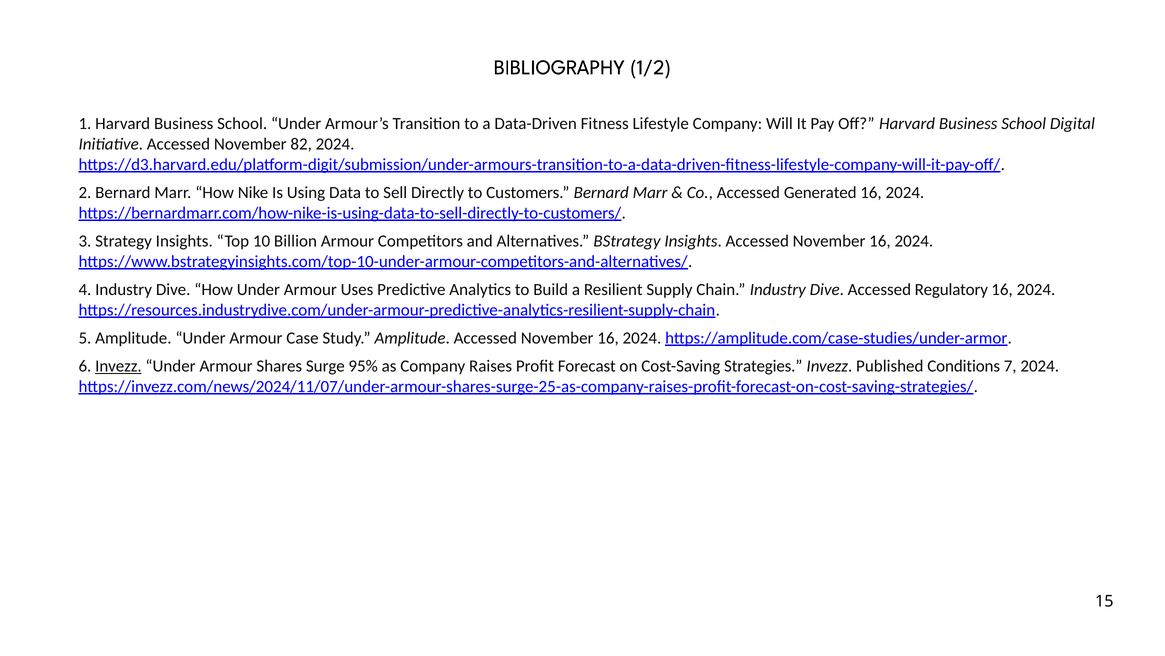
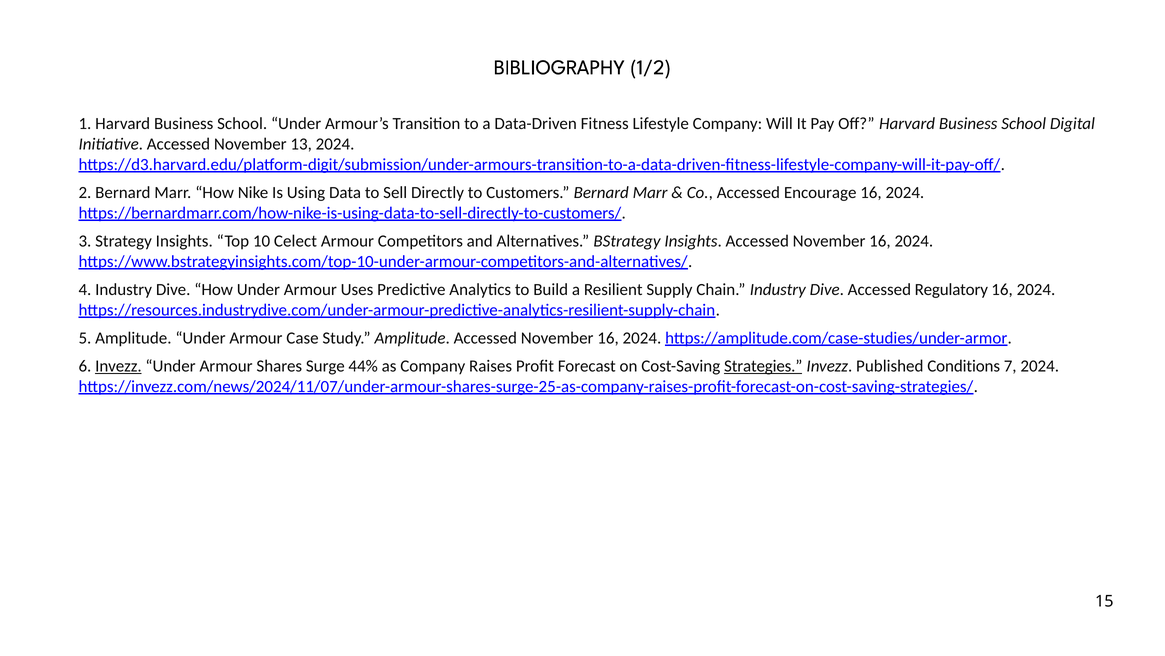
82: 82 -> 13 (301, 144)
Generated: Generated -> Encourage (820, 192)
Billion: Billion -> Celect (295, 241)
95%: 95% -> 44% (363, 366)
Strategies underline: none -> present (763, 366)
